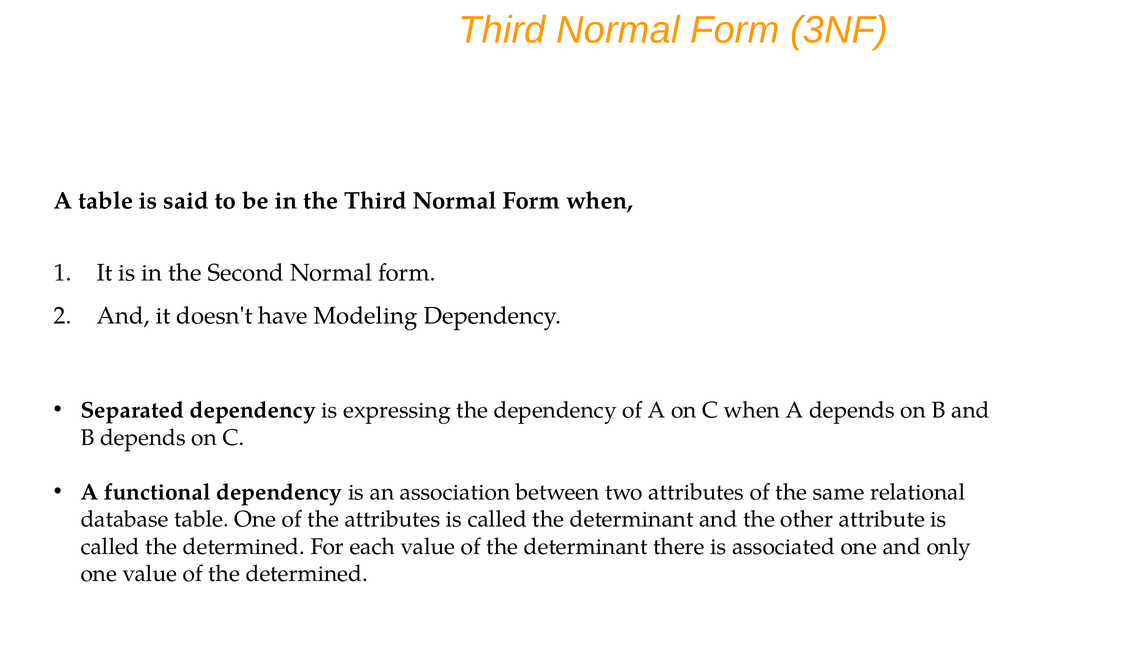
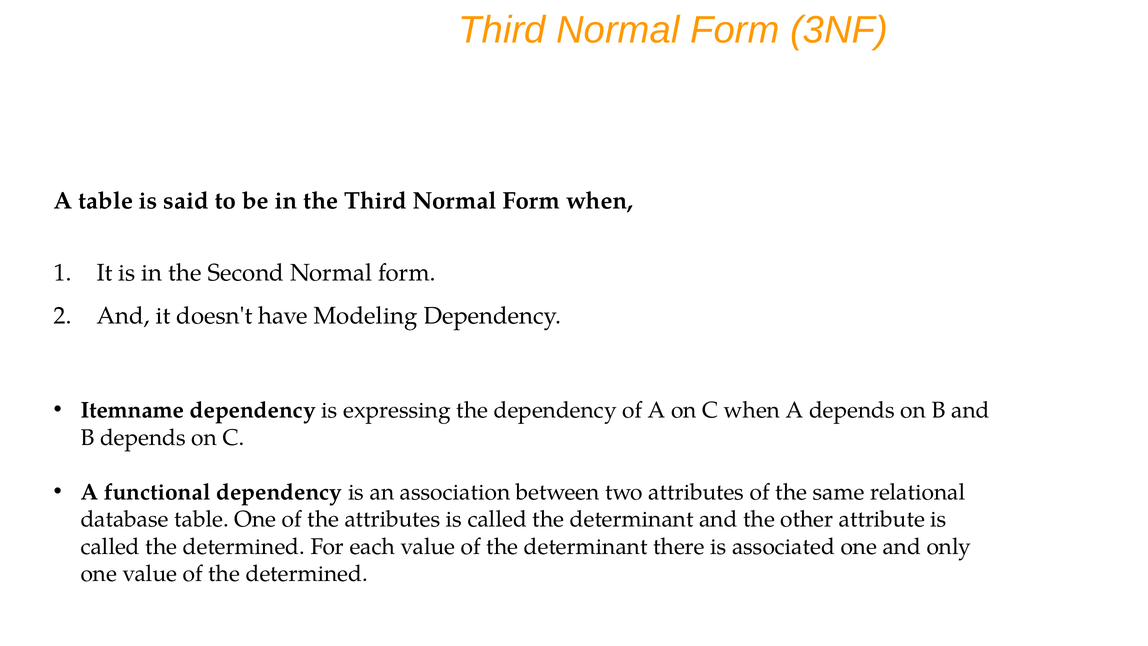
Separated: Separated -> Itemname (132, 410)
